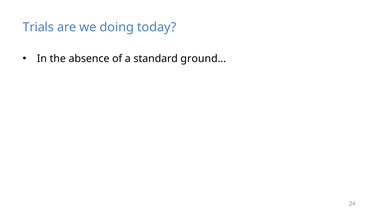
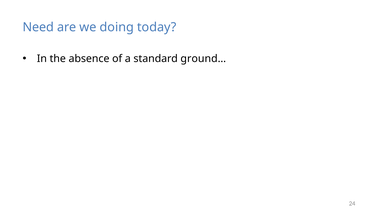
Trials: Trials -> Need (38, 27)
